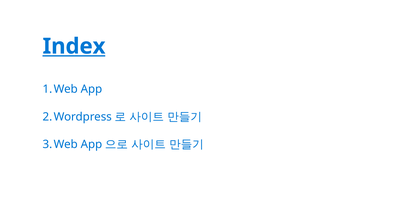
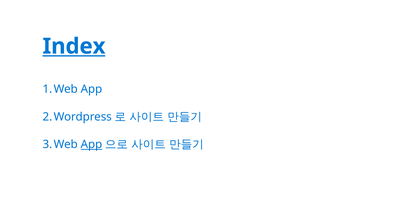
App underline: none -> present (91, 144)
